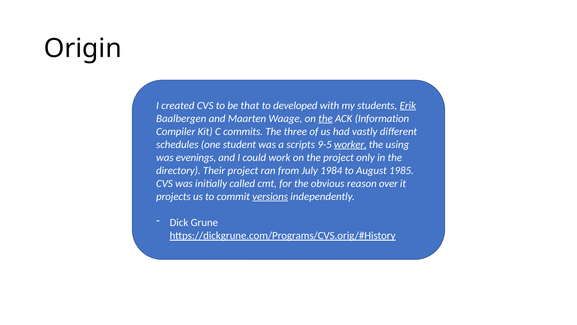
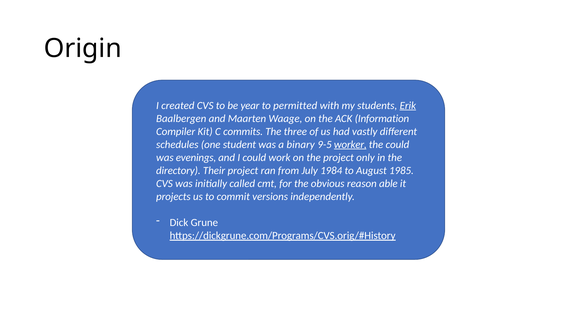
that: that -> year (250, 105)
developed: developed -> permitted (295, 105)
the underline: present -> none (325, 118)
scripts: scripts -> binary (301, 144)
the using: using -> could (397, 144)
over: over -> able (388, 183)
versions underline: present -> none (270, 196)
